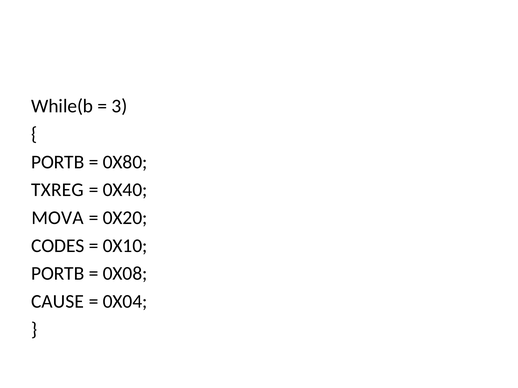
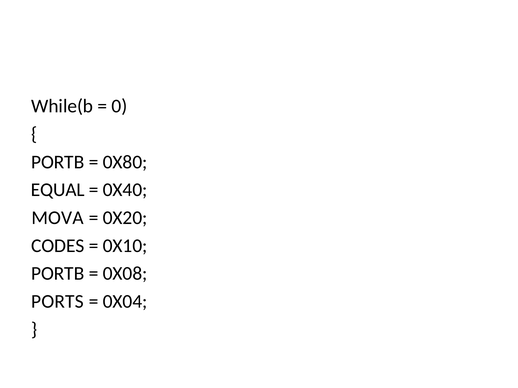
3: 3 -> 0 (119, 106)
TXREG: TXREG -> EQUAL (58, 190)
CAUSE: CAUSE -> PORTS (58, 302)
